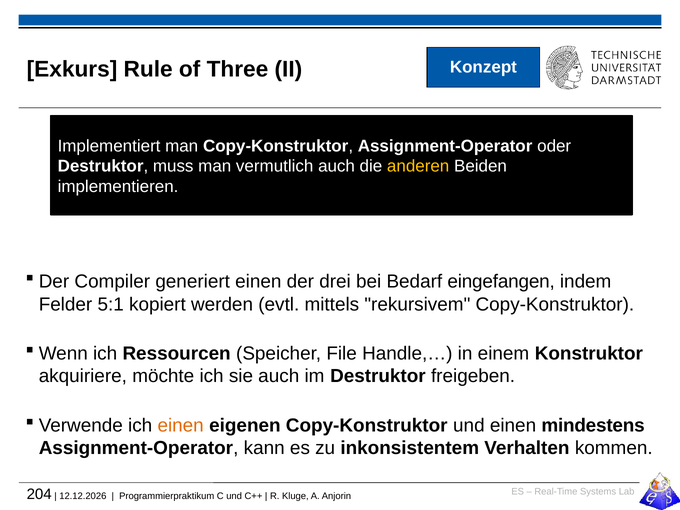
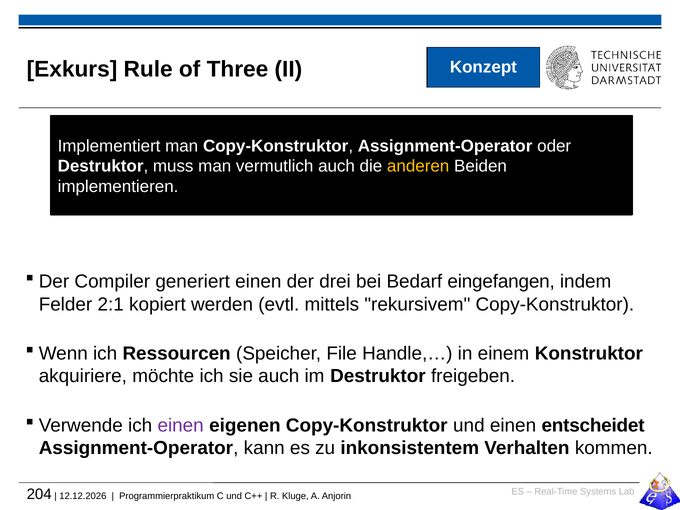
5:1: 5:1 -> 2:1 (111, 304)
einen colour: orange -> purple (181, 425)
mindestens: mindestens -> entscheidet (593, 425)
